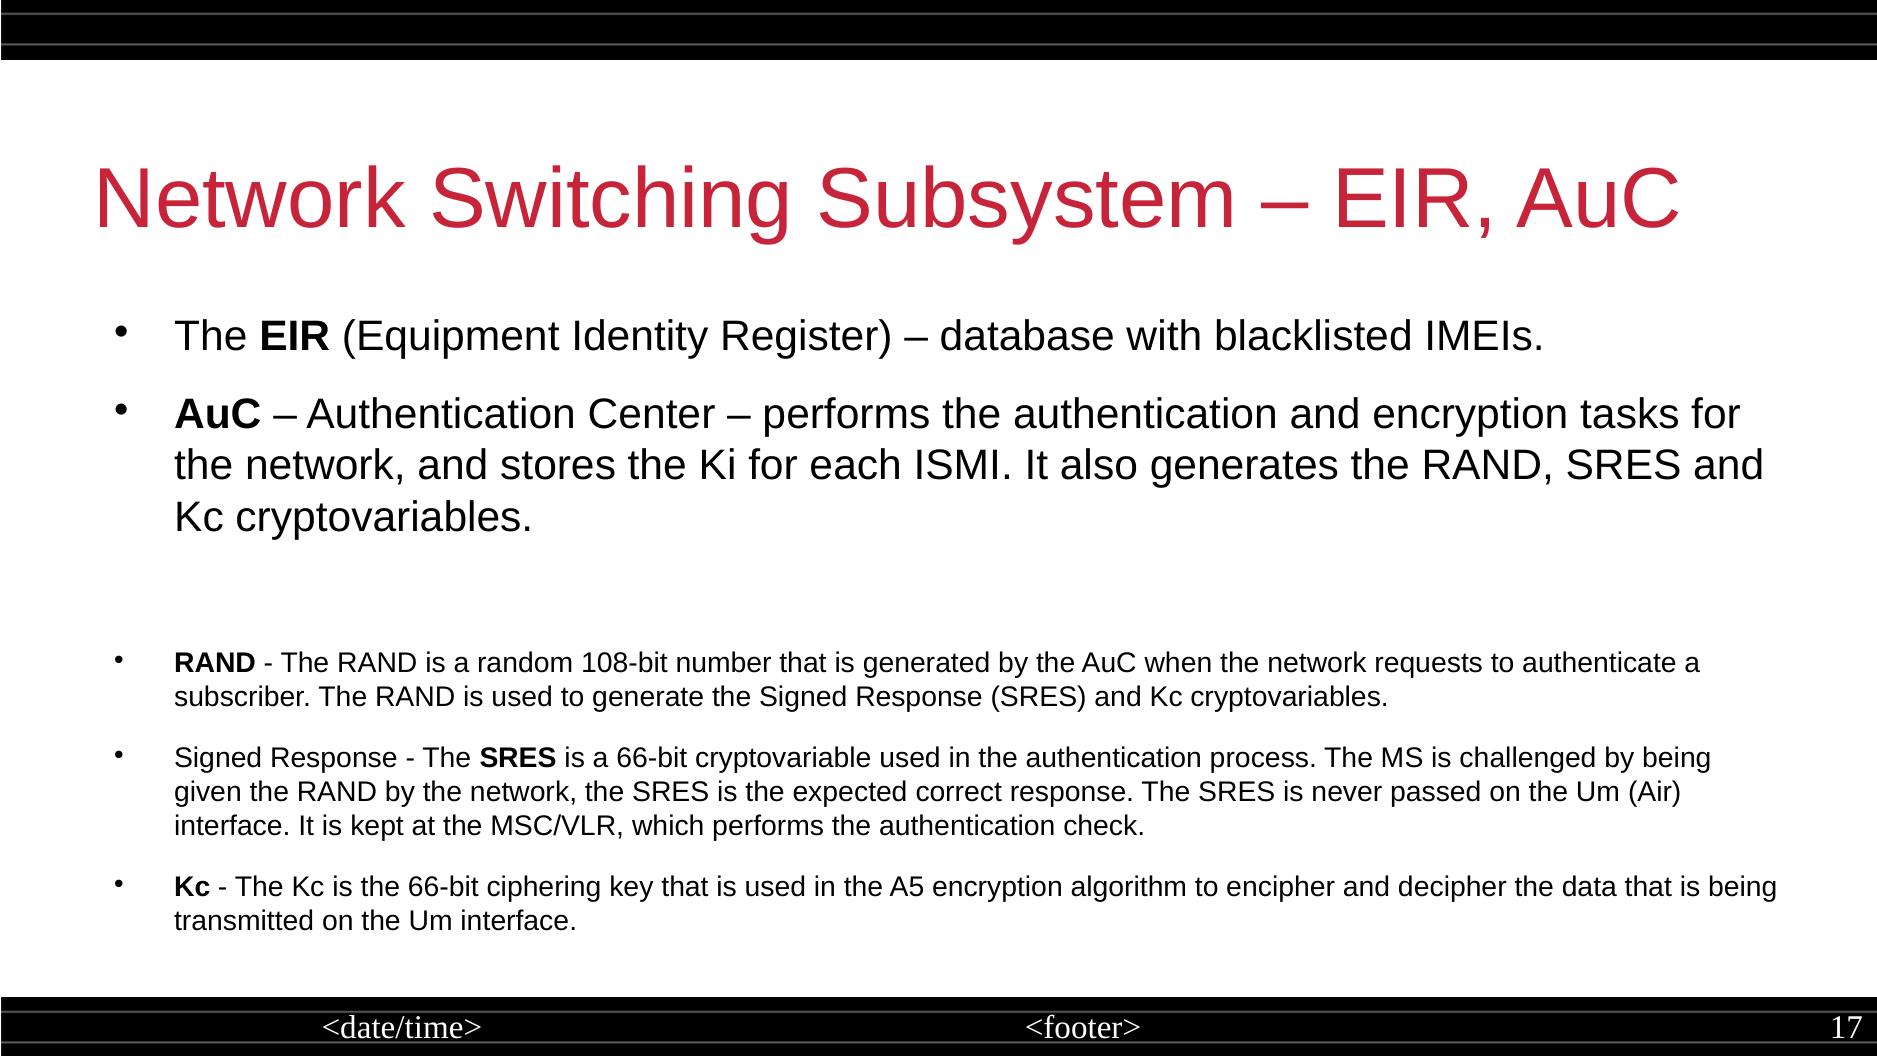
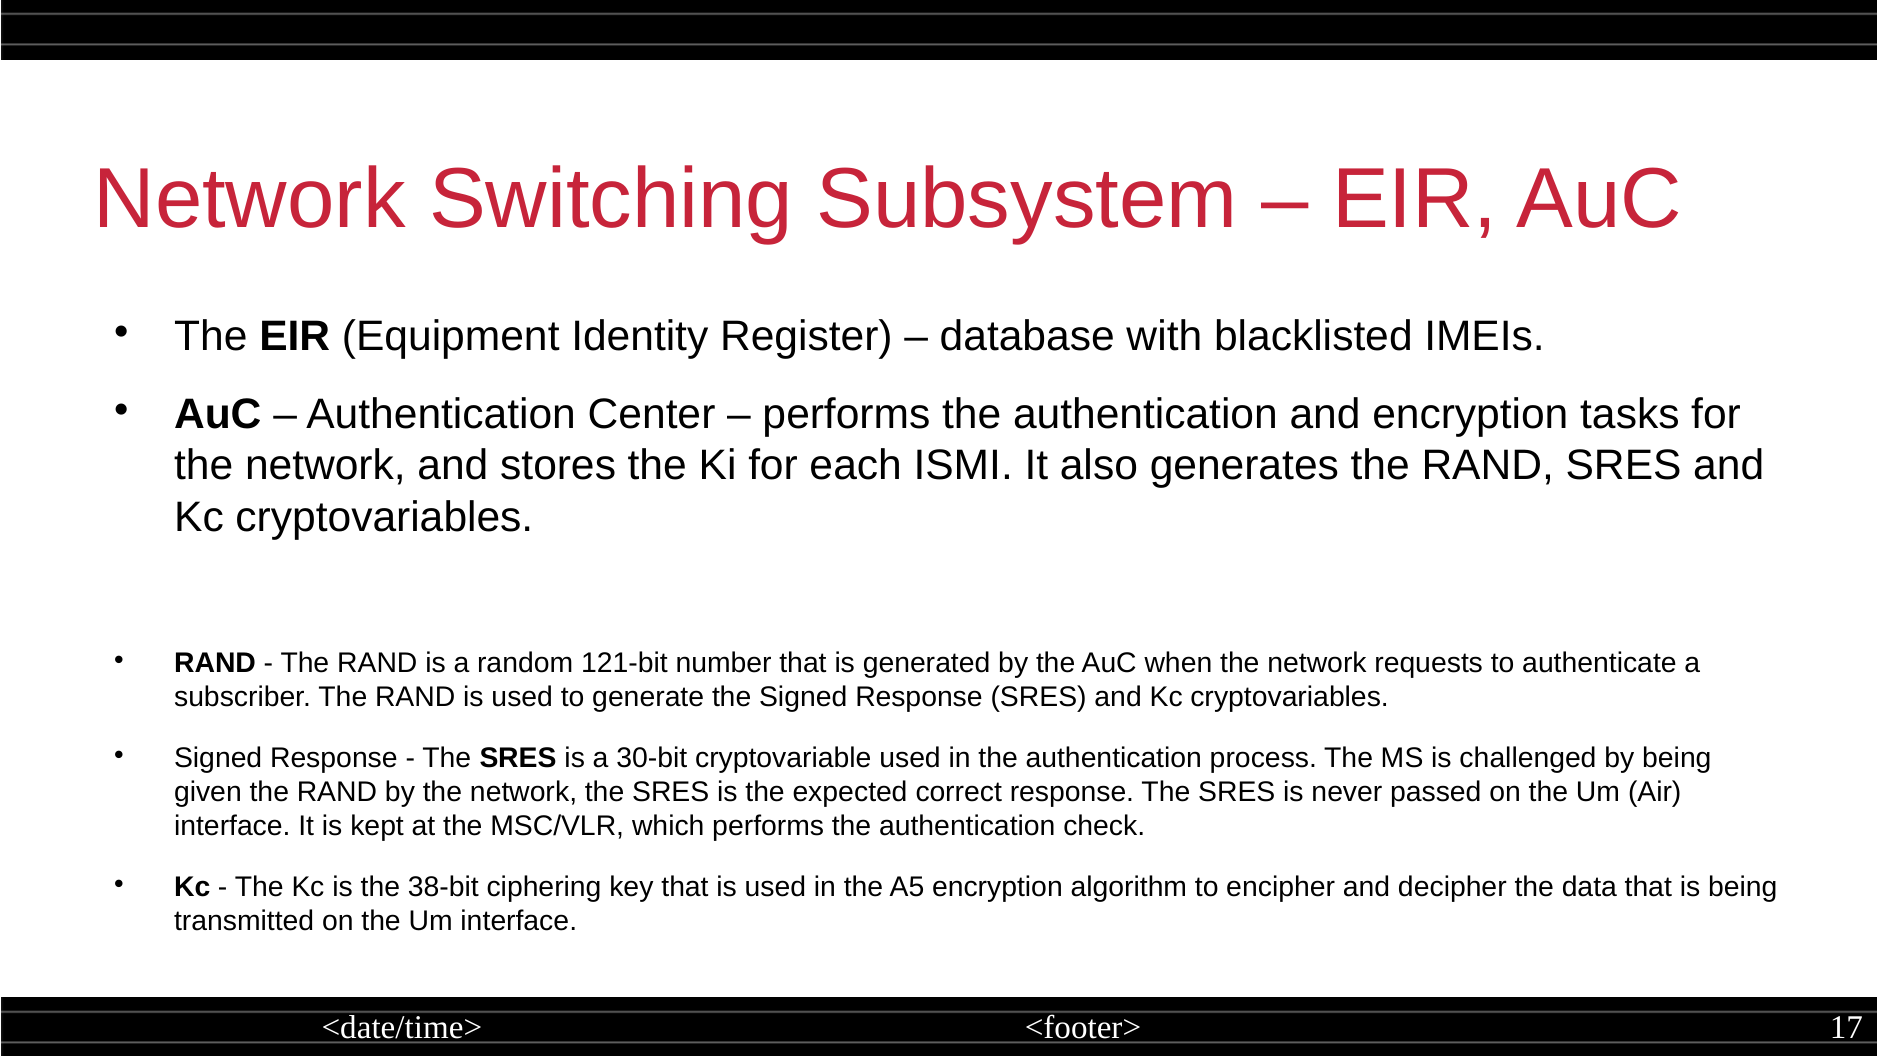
108-bit: 108-bit -> 121-bit (624, 663)
a 66-bit: 66-bit -> 30-bit (652, 758)
the 66-bit: 66-bit -> 38-bit (443, 887)
